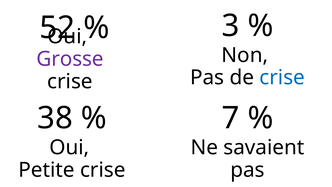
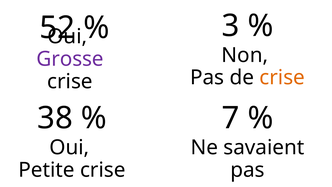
crise colour: blue -> orange (282, 78)
